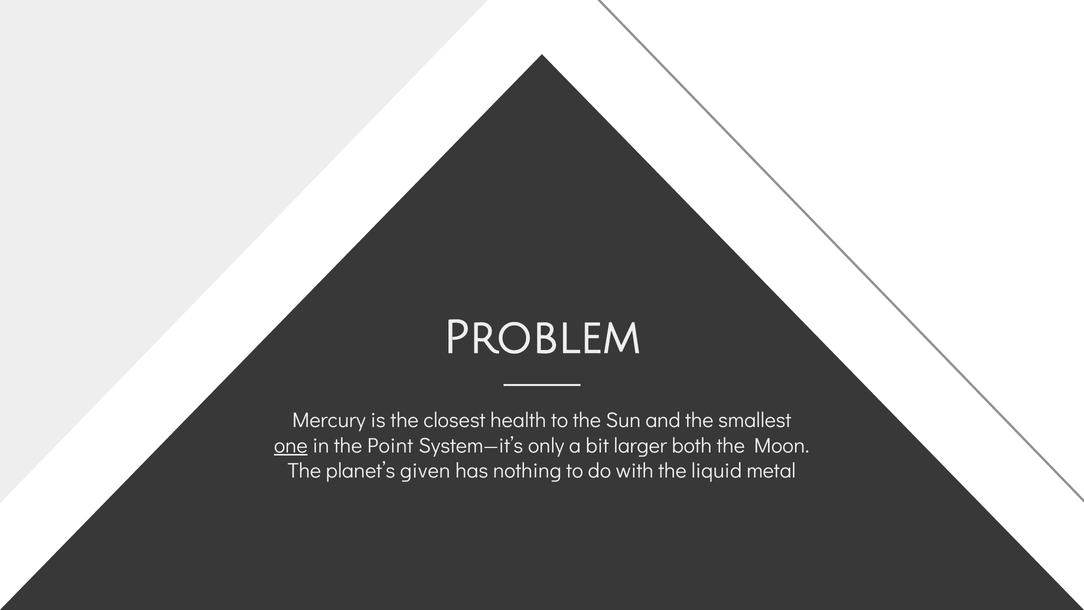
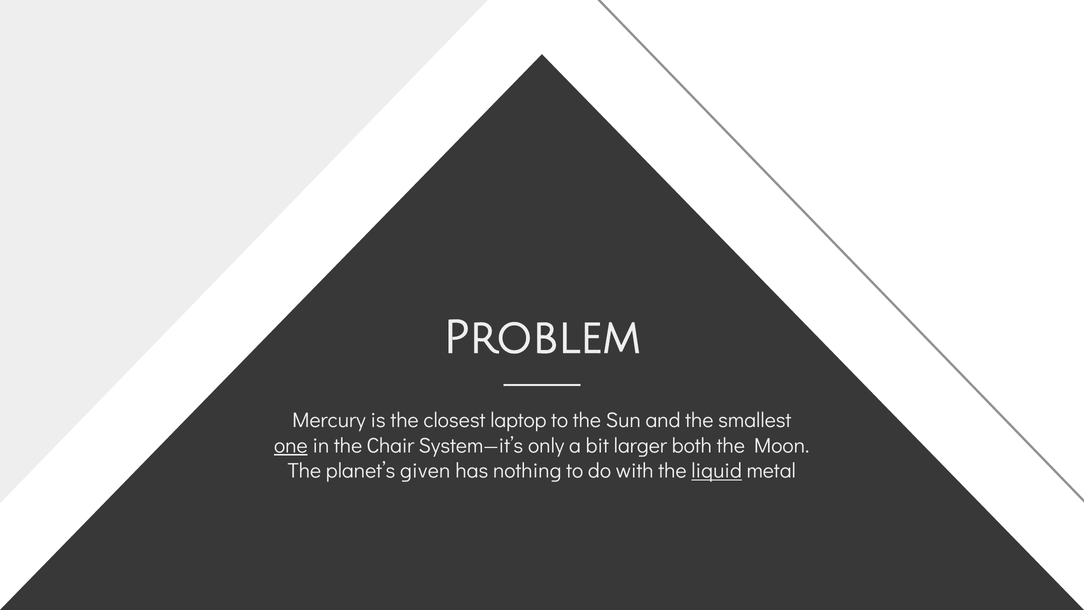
health: health -> laptop (518, 420)
Point: Point -> Chair (390, 446)
liquid underline: none -> present (717, 471)
